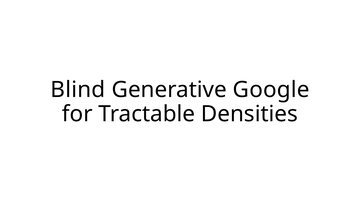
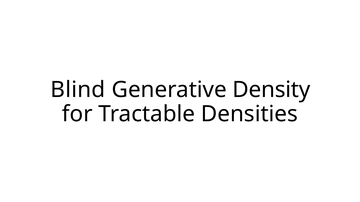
Google: Google -> Density (271, 90)
